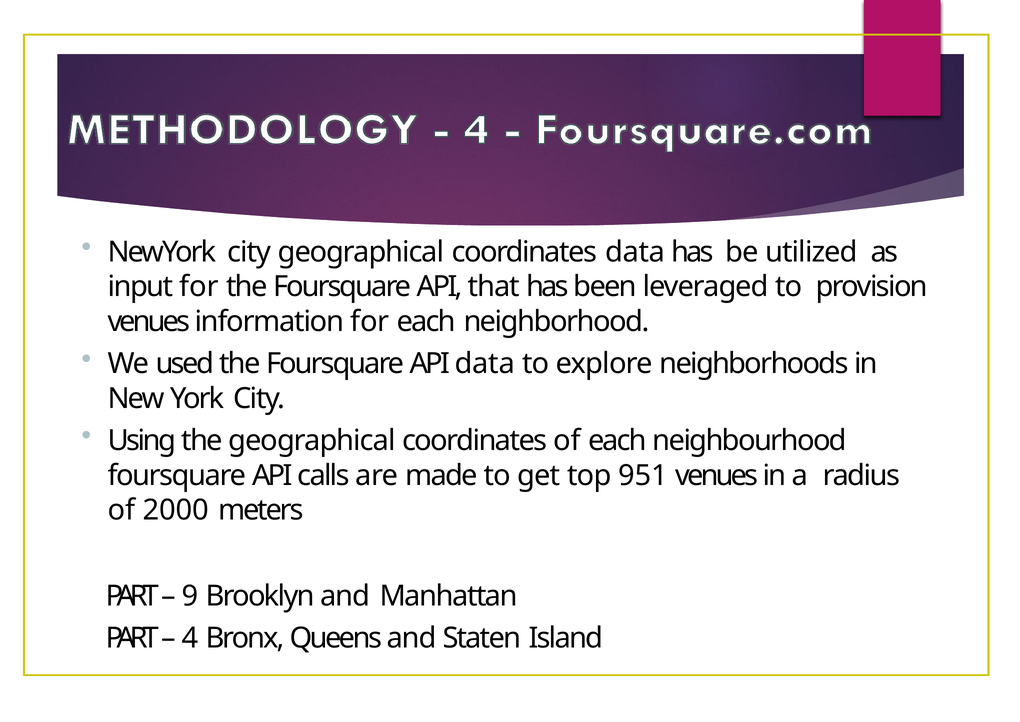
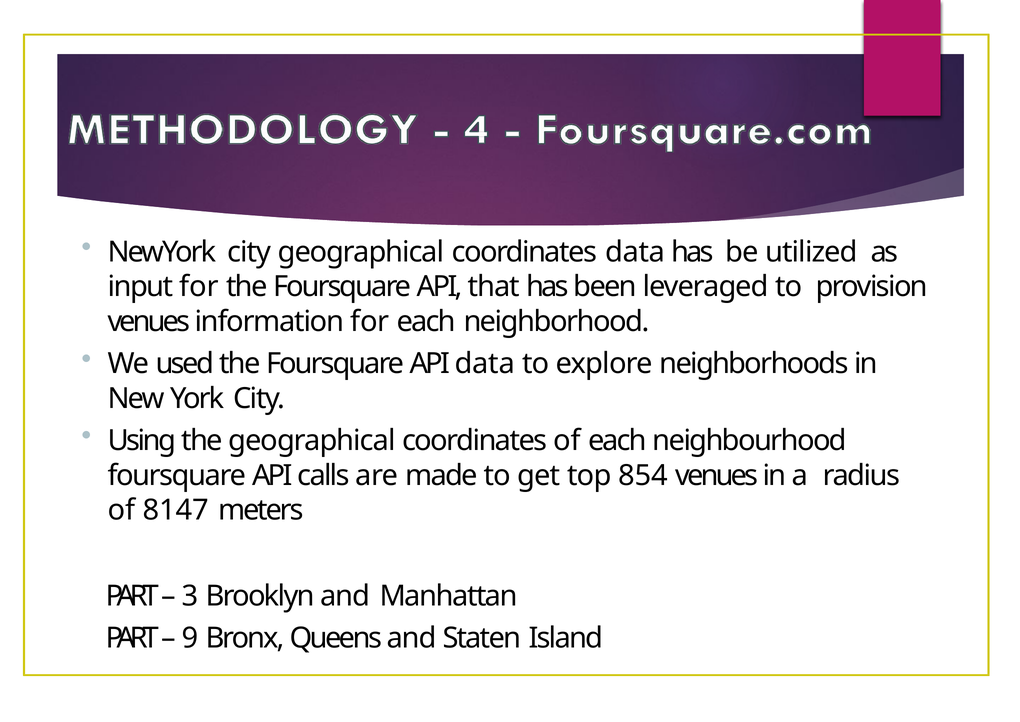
951: 951 -> 854 (643, 475)
2000: 2000 -> 8147 (176, 510)
9: 9 -> 3 (190, 596)
4: 4 -> 9 (190, 638)
